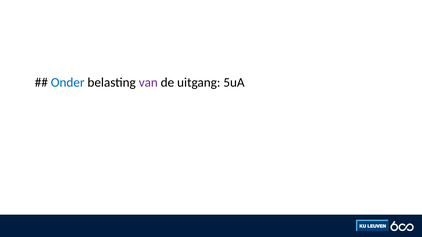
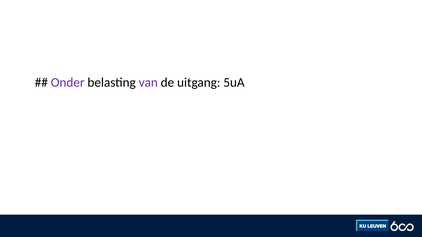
Onder colour: blue -> purple (68, 83)
